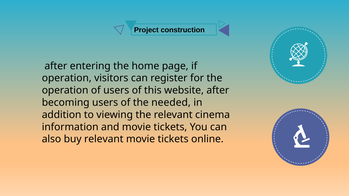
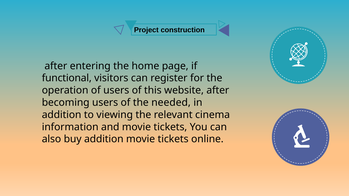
operation: operation -> functional (67, 78)
buy relevant: relevant -> addition (104, 139)
